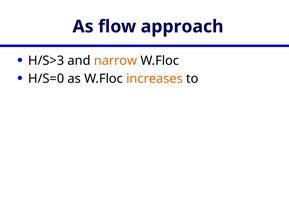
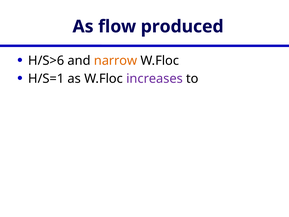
approach: approach -> produced (182, 27)
H/S>3: H/S>3 -> H/S>6 (46, 61)
H/S=0: H/S=0 -> H/S=1 (46, 79)
increases colour: orange -> purple (155, 79)
